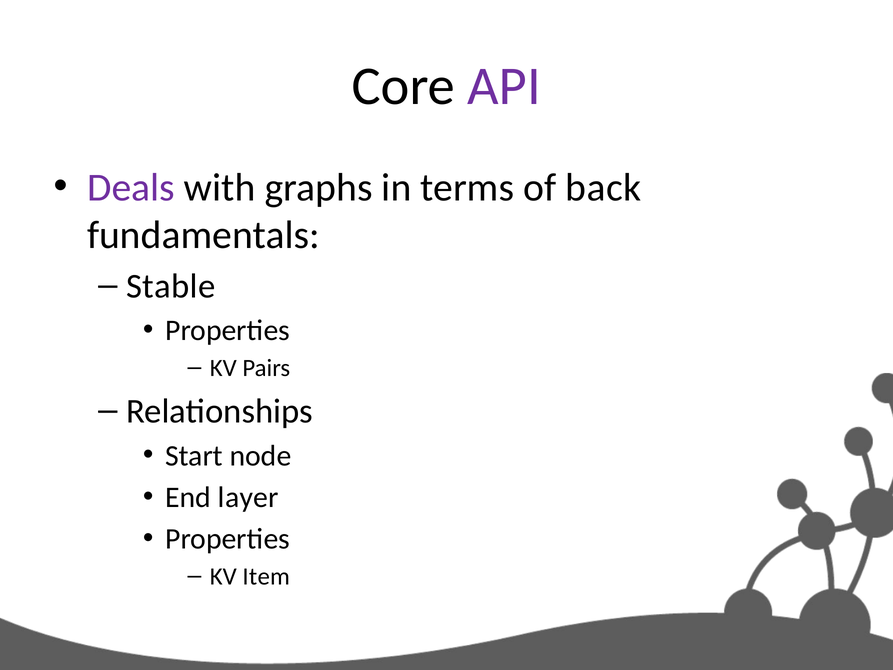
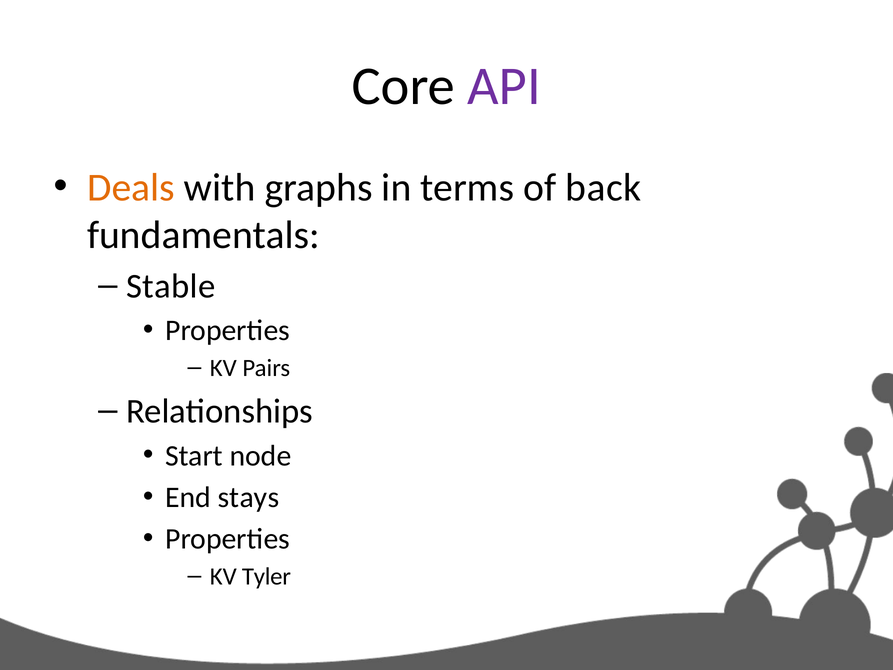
Deals colour: purple -> orange (131, 187)
layer: layer -> stays (248, 497)
Item: Item -> Tyler (266, 576)
